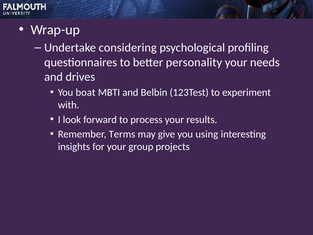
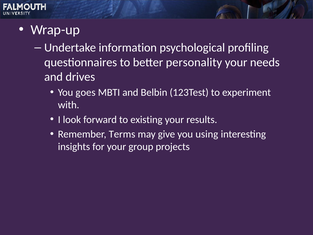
considering: considering -> information (128, 48)
boat: boat -> goes (86, 92)
process: process -> existing (146, 119)
